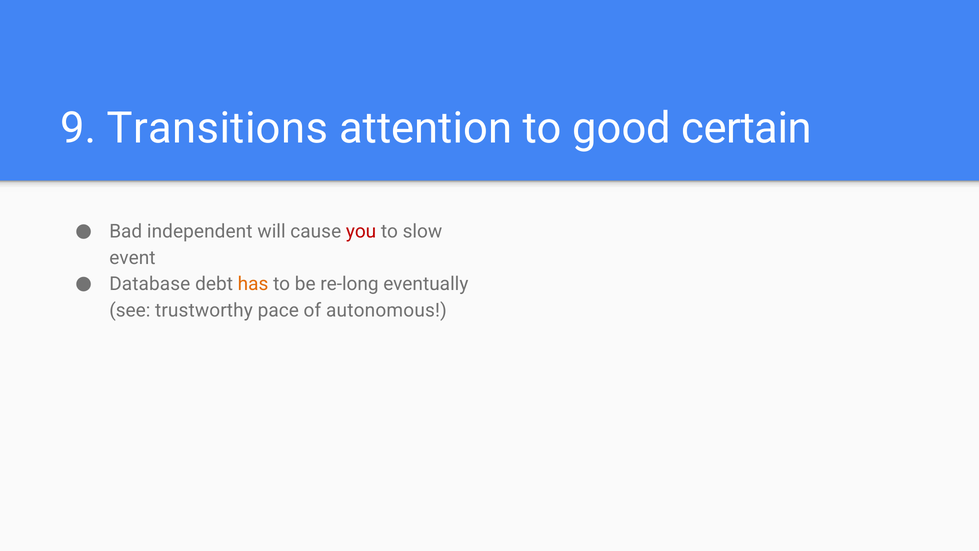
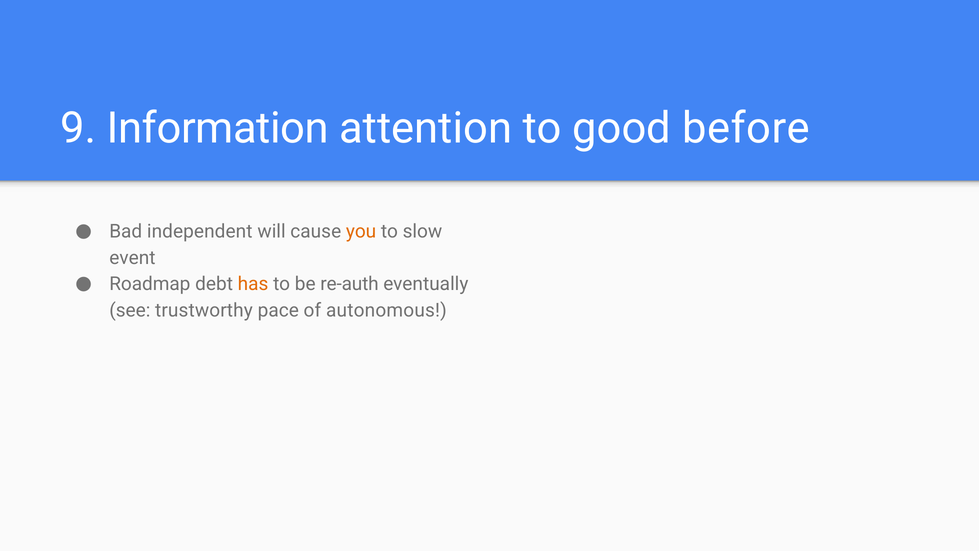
Transitions: Transitions -> Information (218, 128)
certain: certain -> before (746, 128)
you colour: red -> orange (361, 231)
Database: Database -> Roadmap (150, 284)
re-long: re-long -> re-auth (350, 284)
